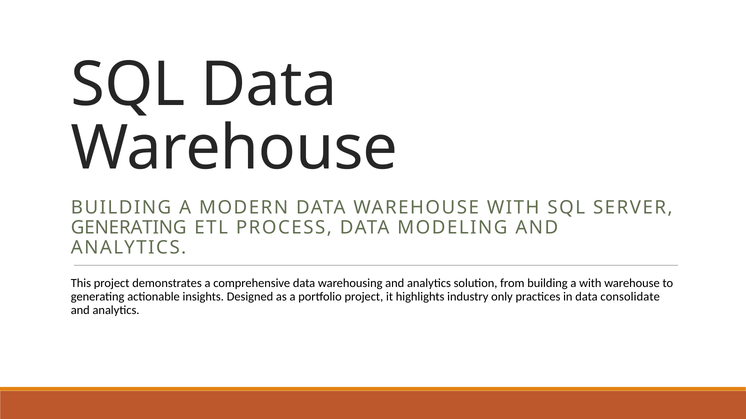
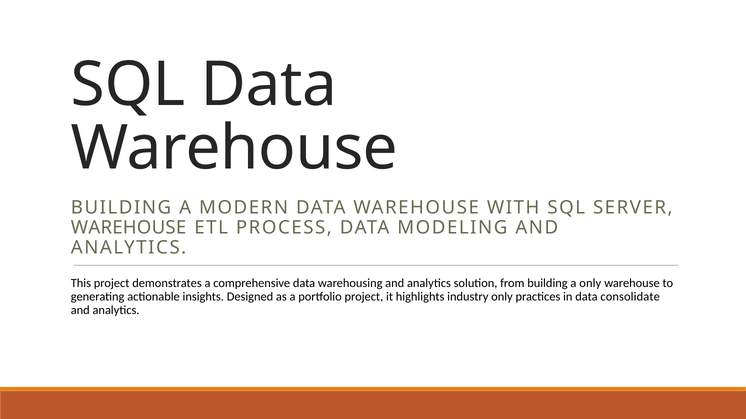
GENERATING: GENERATING -> WAREHOUSE (129, 228)
a with: with -> only (590, 284)
